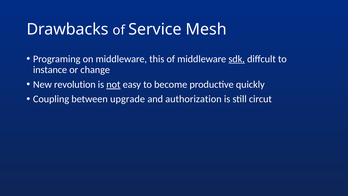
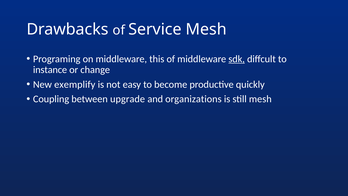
revolution: revolution -> exemplify (75, 84)
not underline: present -> none (113, 84)
authorization: authorization -> organizations (193, 99)
still circut: circut -> mesh (260, 99)
